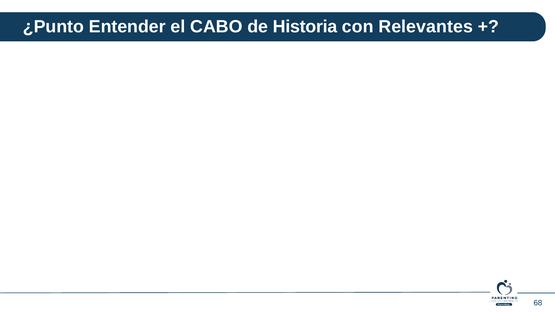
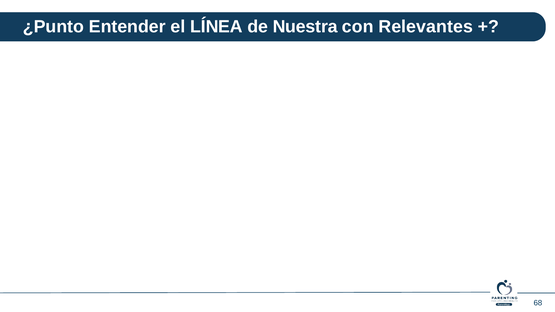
CABO: CABO -> LÍNEA (217, 27)
Historia: Historia -> Nuestra (305, 27)
